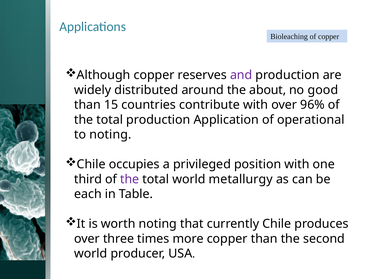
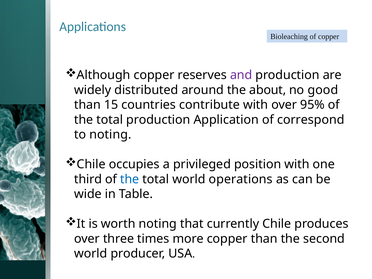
96%: 96% -> 95% (312, 105)
operational: operational -> correspond (311, 120)
the colour: purple -> blue (130, 179)
metallurgy: metallurgy -> operations (241, 179)
each: each -> wide (88, 194)
